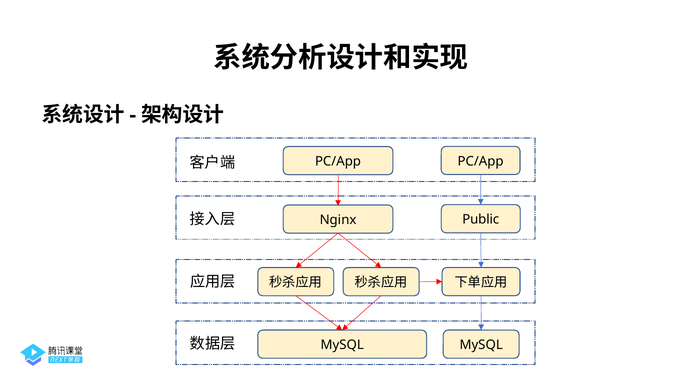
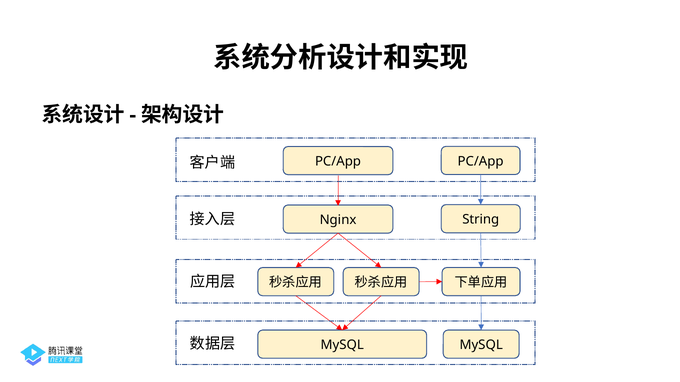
Public: Public -> String (481, 220)
